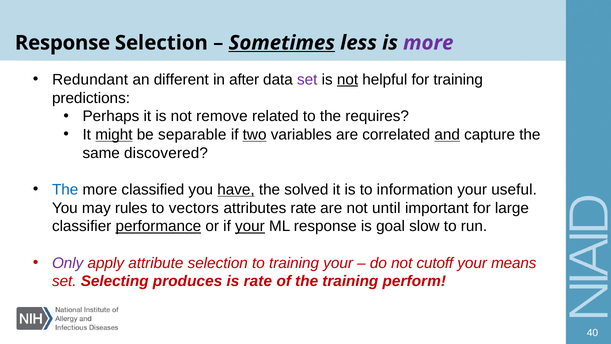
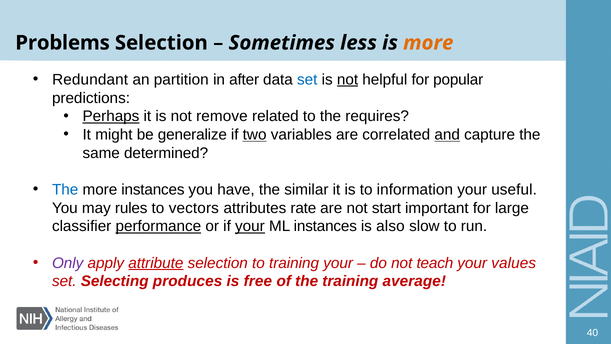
Response: Response -> Problems (63, 43)
Sometimes underline: present -> none (282, 43)
more colour: purple -> orange (428, 43)
different: different -> partition (181, 80)
set colour: purple -> blue (307, 80)
for training: training -> popular (458, 80)
Perhaps underline: none -> present (111, 116)
might underline: present -> none (114, 135)
separable: separable -> generalize (192, 135)
discovered: discovered -> determined (166, 153)
more classified: classified -> instances (153, 190)
have underline: present -> none (236, 190)
solved: solved -> similar (306, 190)
until: until -> start (386, 208)
ML response: response -> instances (325, 226)
goal: goal -> also (390, 226)
attribute underline: none -> present (156, 263)
cutoff: cutoff -> teach (435, 263)
means: means -> values (514, 263)
is rate: rate -> free (258, 281)
perform: perform -> average (414, 281)
